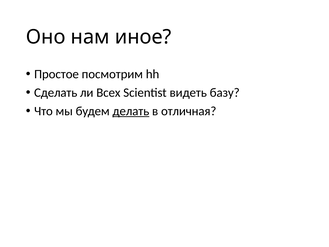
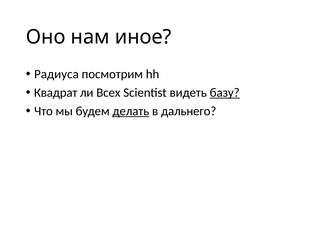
Простое: Простое -> Радиуса (56, 74)
Сделать: Сделать -> Квадрат (56, 93)
базу underline: none -> present (225, 93)
отличная: отличная -> дальнего (189, 111)
